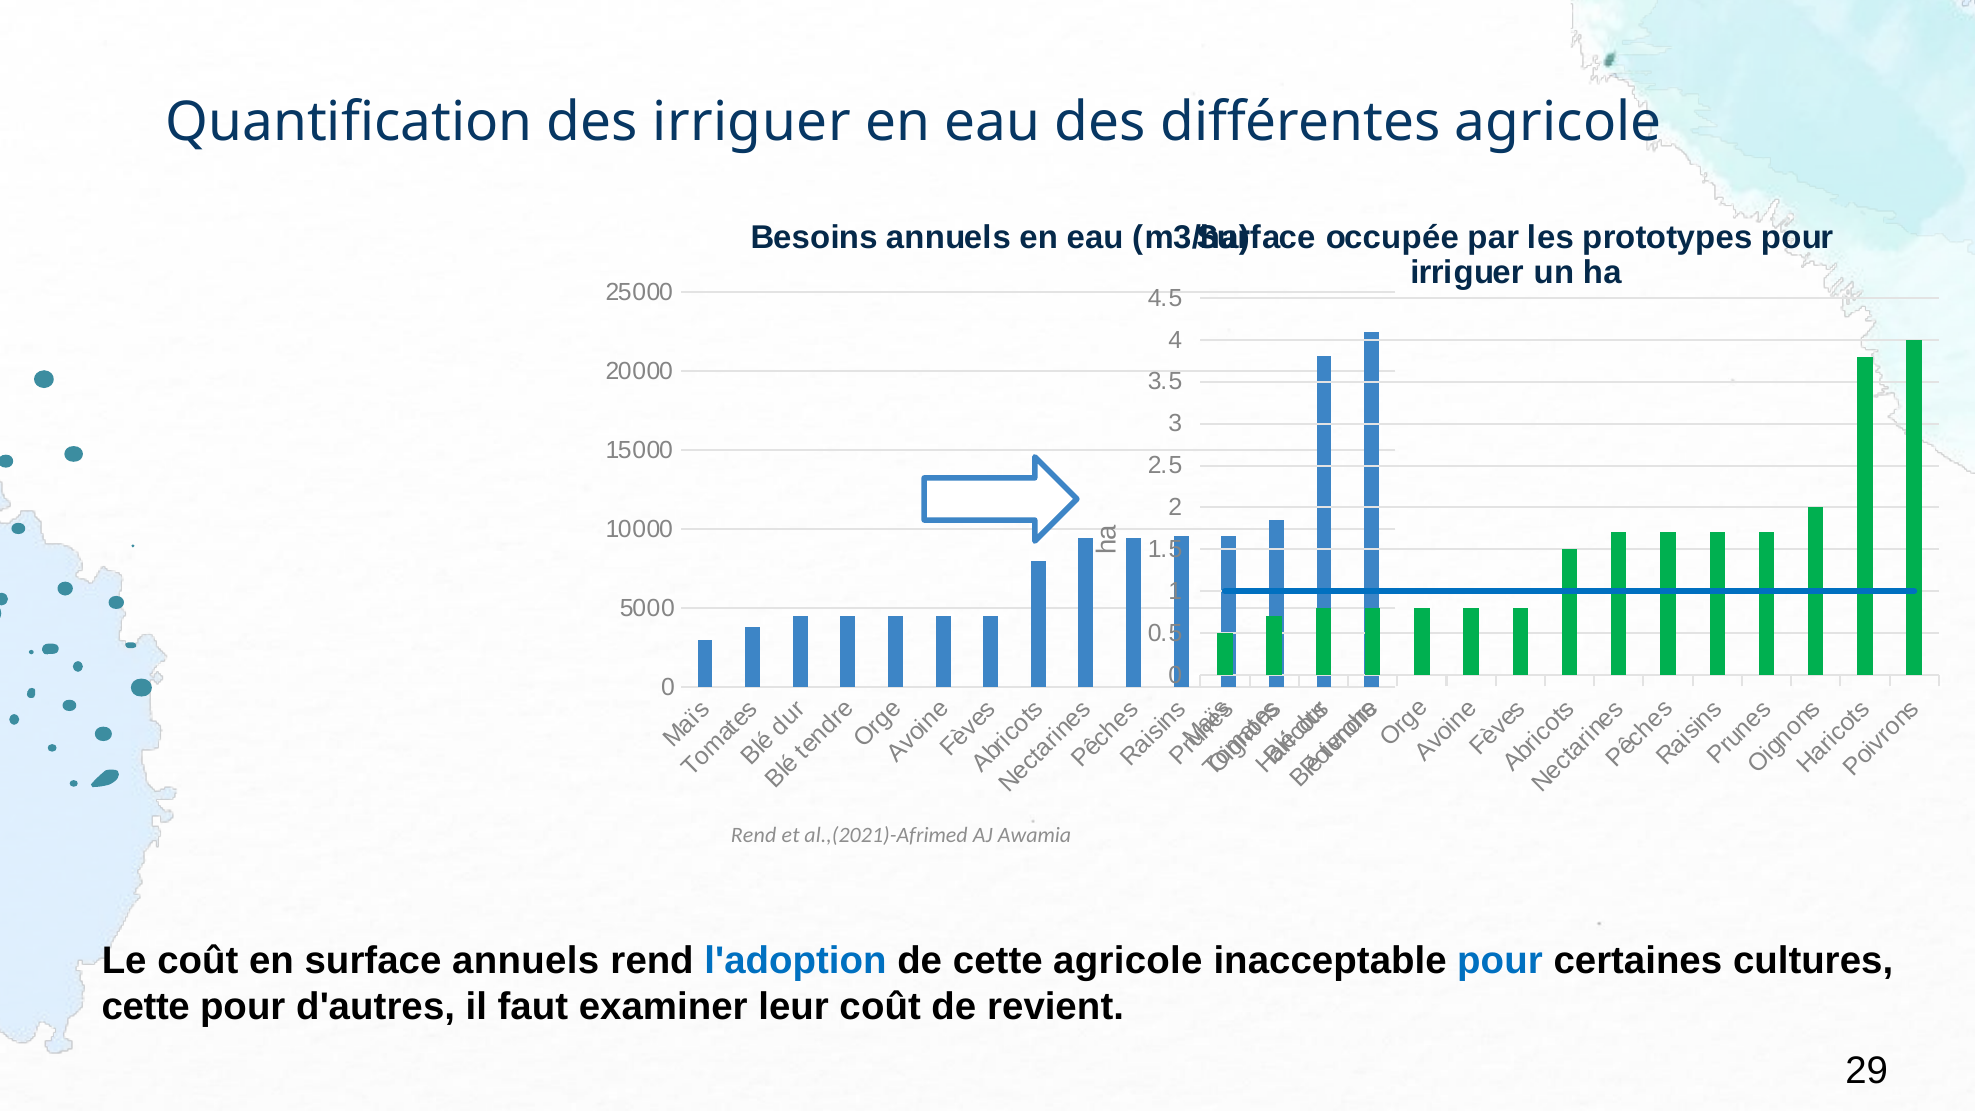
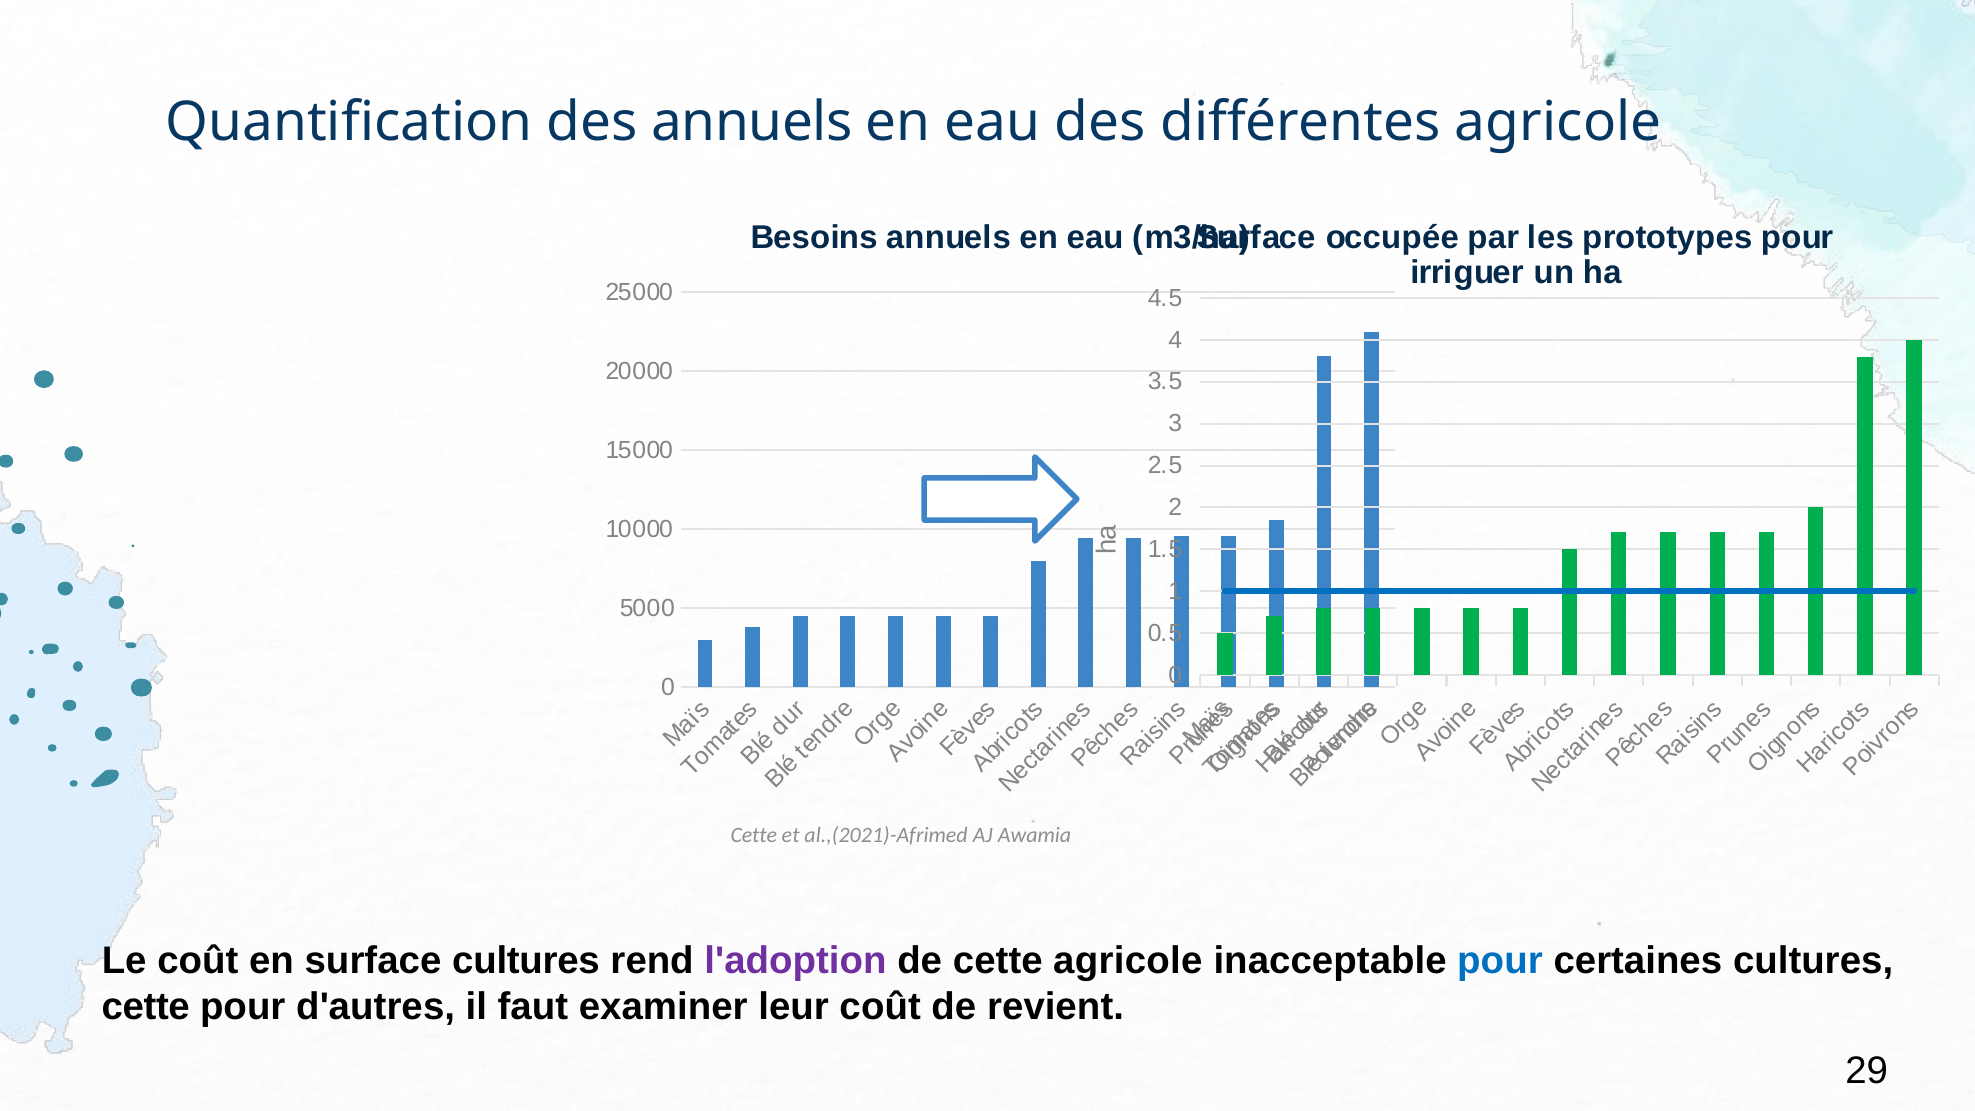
des irriguer: irriguer -> annuels (752, 122)
Rend: Rend -> Cette (754, 835)
surface annuels: annuels -> cultures (526, 961)
l'adoption colour: blue -> purple (796, 961)
